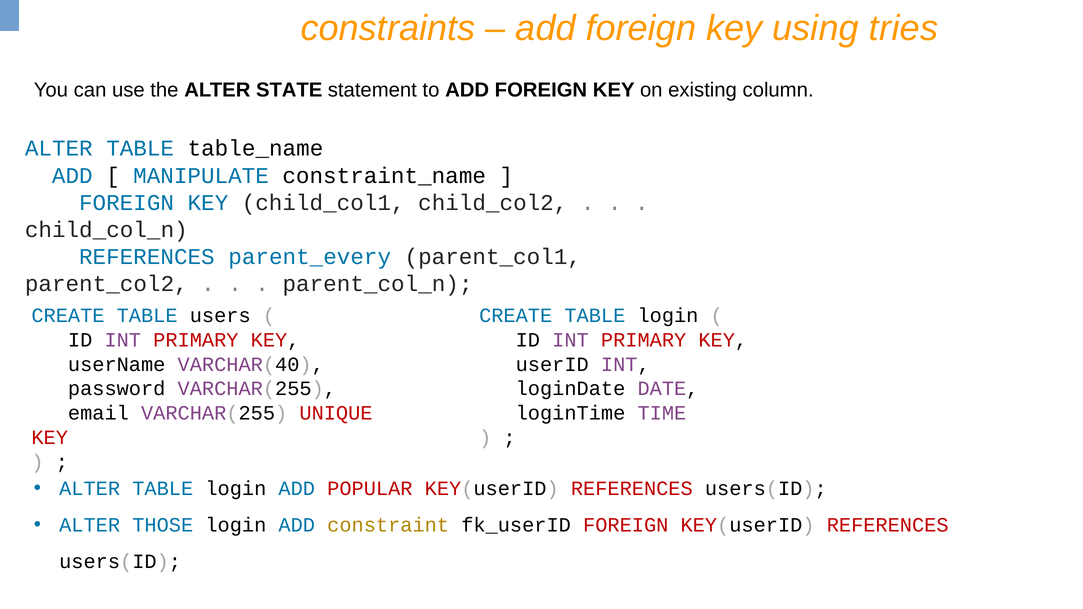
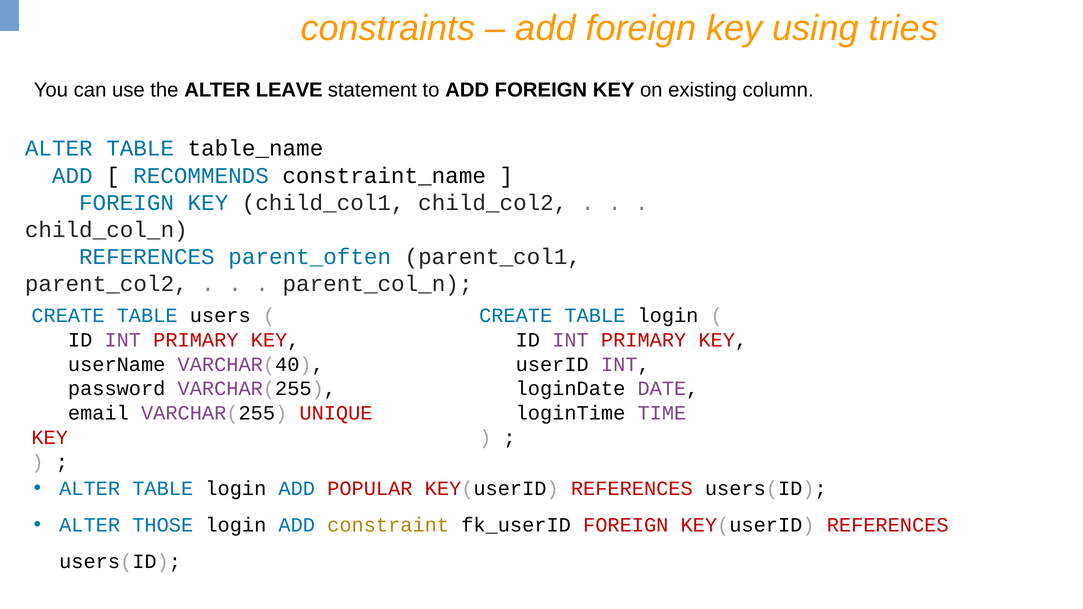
STATE: STATE -> LEAVE (289, 90)
MANIPULATE: MANIPULATE -> RECOMMENDS (201, 176)
parent_every: parent_every -> parent_often (310, 257)
